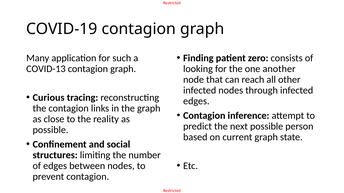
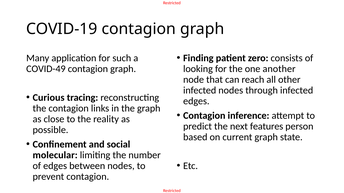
COVID-13: COVID-13 -> COVID-49 (46, 69)
next possible: possible -> features (267, 127)
structures: structures -> molecular (55, 155)
